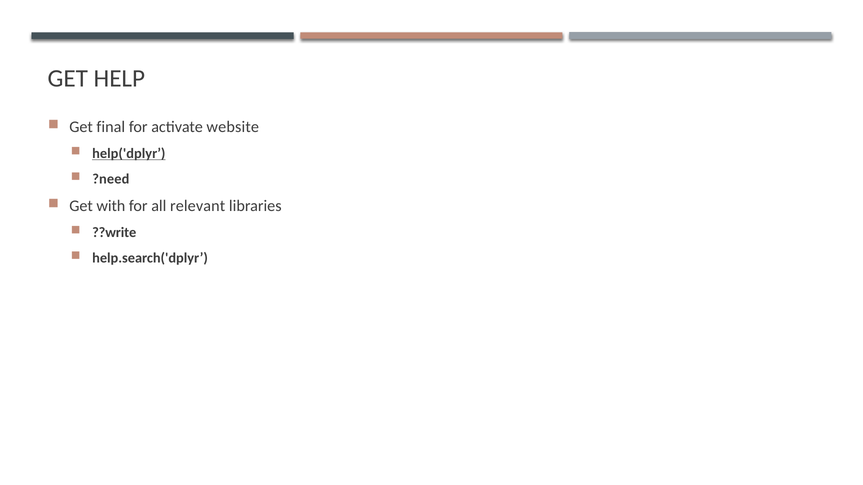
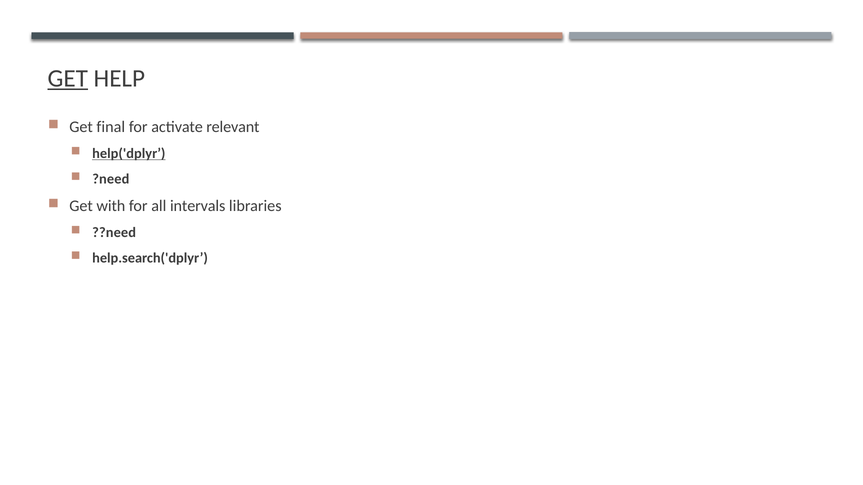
GET underline: none -> present (68, 79)
website: website -> relevant (233, 127)
relevant: relevant -> intervals (198, 206)
??write: ??write -> ??need (114, 233)
